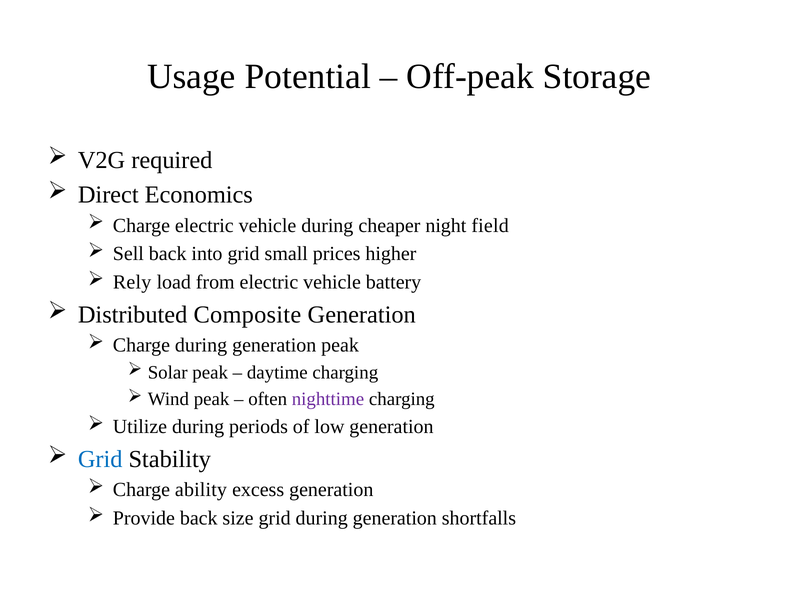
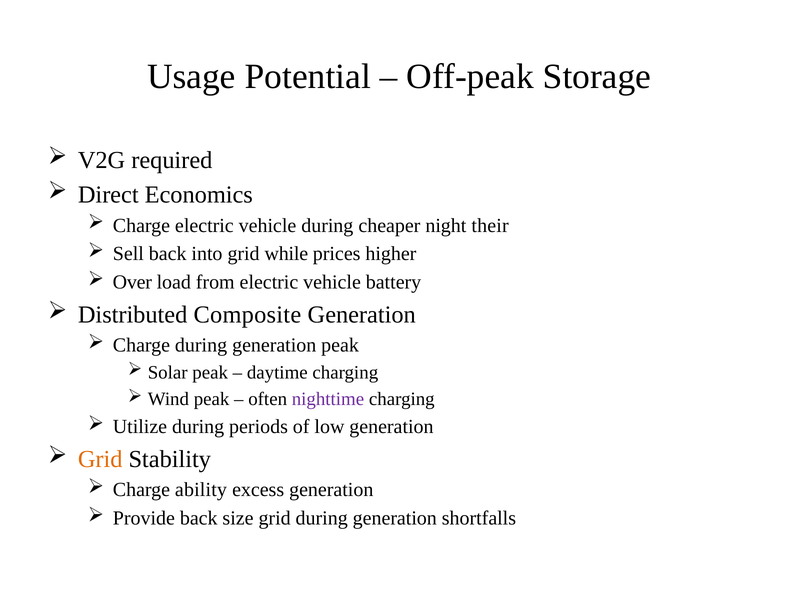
field: field -> their (490, 226)
small: small -> while (286, 254)
Rely: Rely -> Over (132, 282)
Grid colour: blue -> orange (100, 459)
